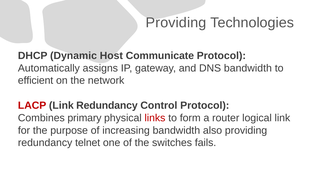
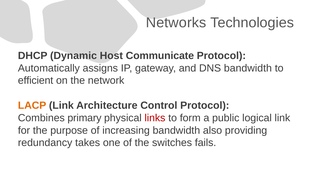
Providing: Providing -> Networks (176, 23)
LACP colour: red -> orange (32, 106)
Link Redundancy: Redundancy -> Architecture (107, 106)
router: router -> public (226, 118)
telnet: telnet -> takes (88, 143)
